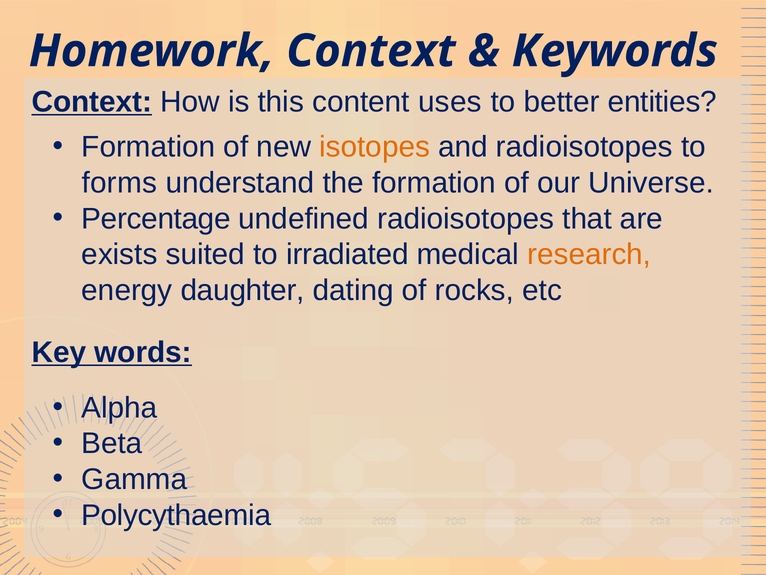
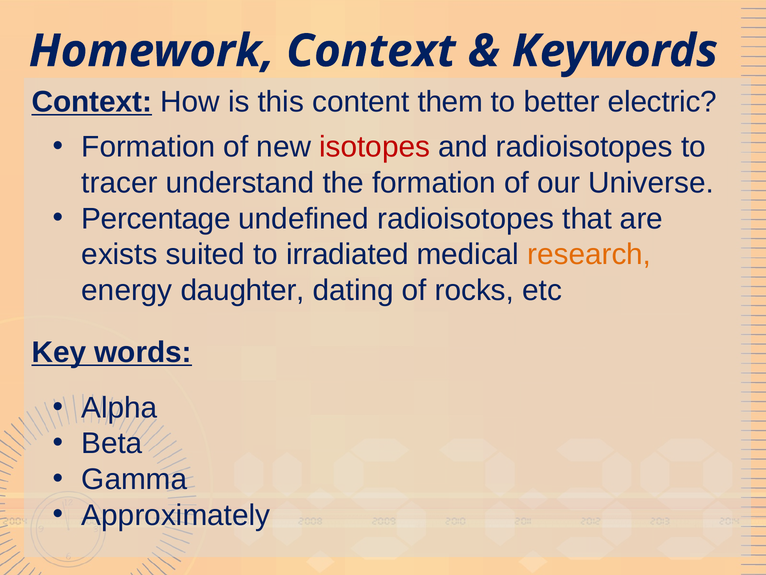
uses: uses -> them (450, 102)
entities: entities -> electric (662, 102)
isotopes colour: orange -> red (375, 147)
forms: forms -> tracer (119, 183)
Polycythaemia: Polycythaemia -> Approximately (176, 515)
